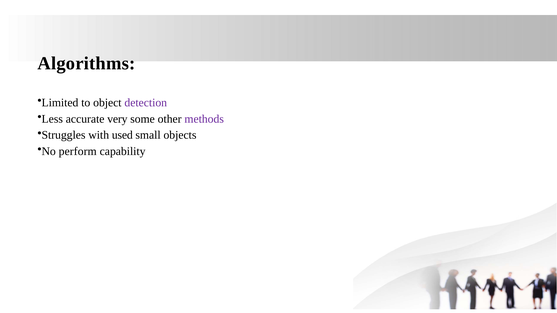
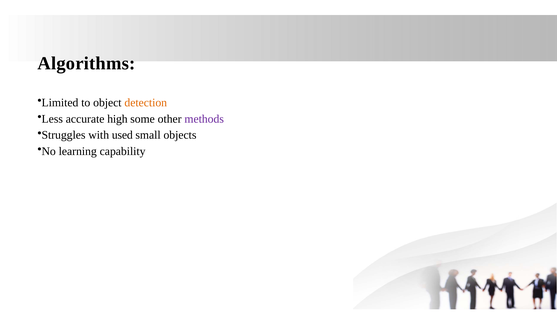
detection colour: purple -> orange (146, 103)
very: very -> high (117, 119)
perform: perform -> learning (78, 152)
